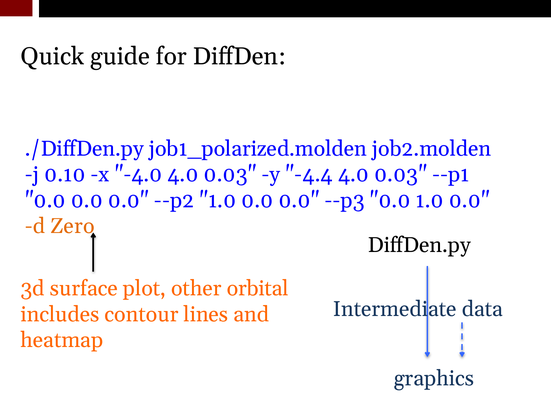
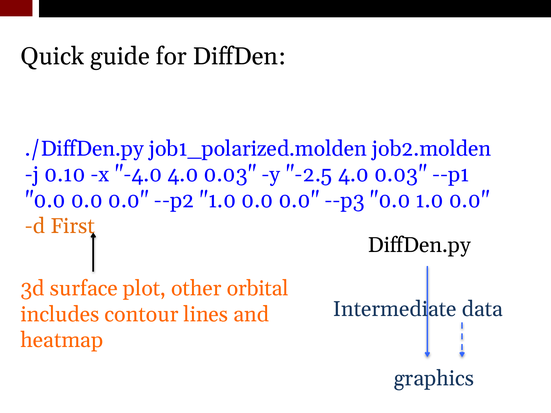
-4.4: -4.4 -> -2.5 (309, 175)
Zero: Zero -> First (73, 226)
